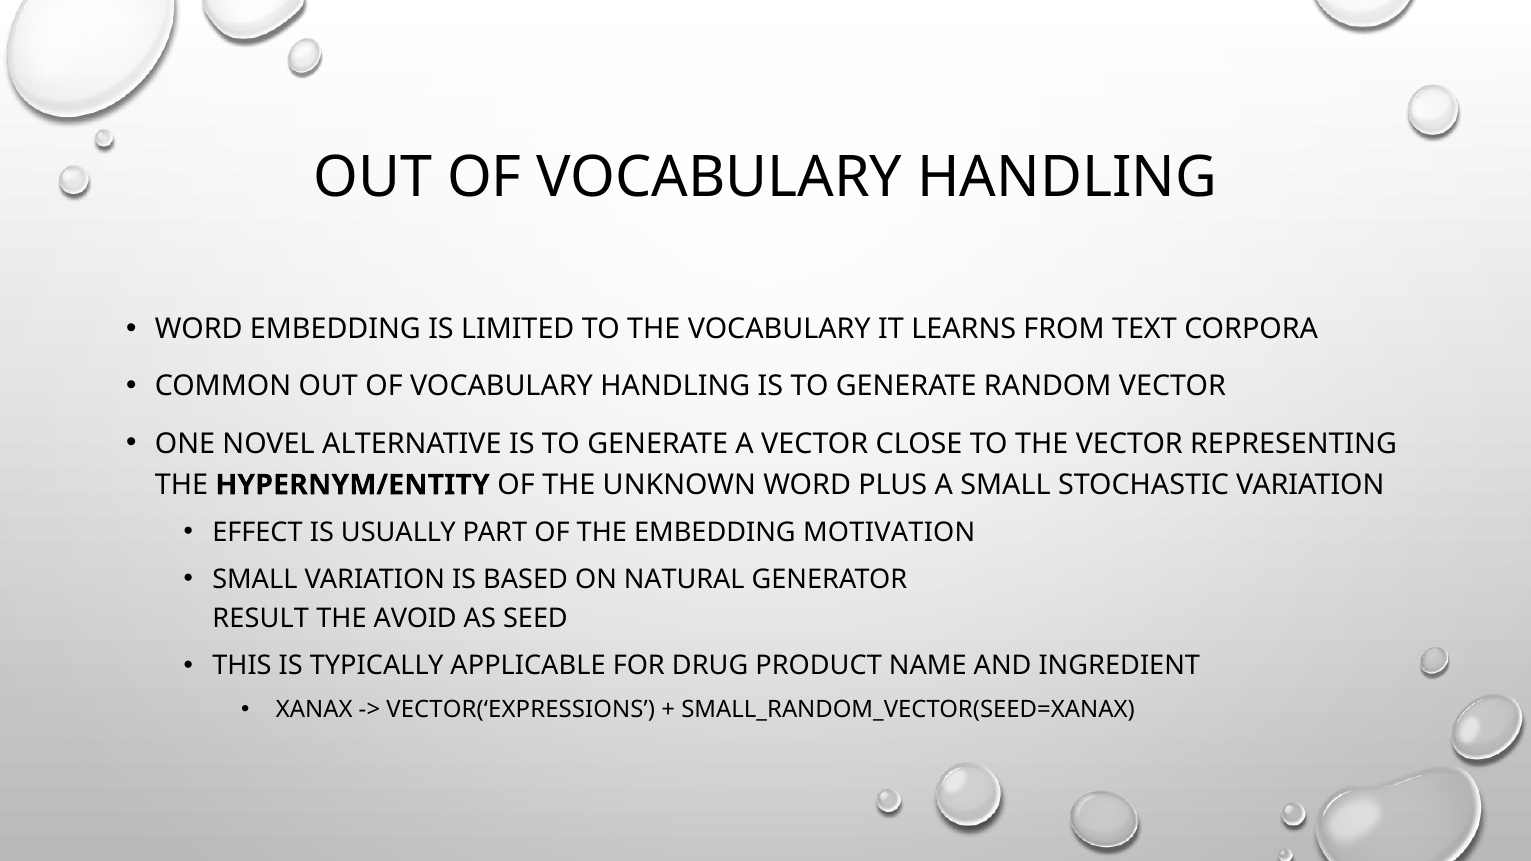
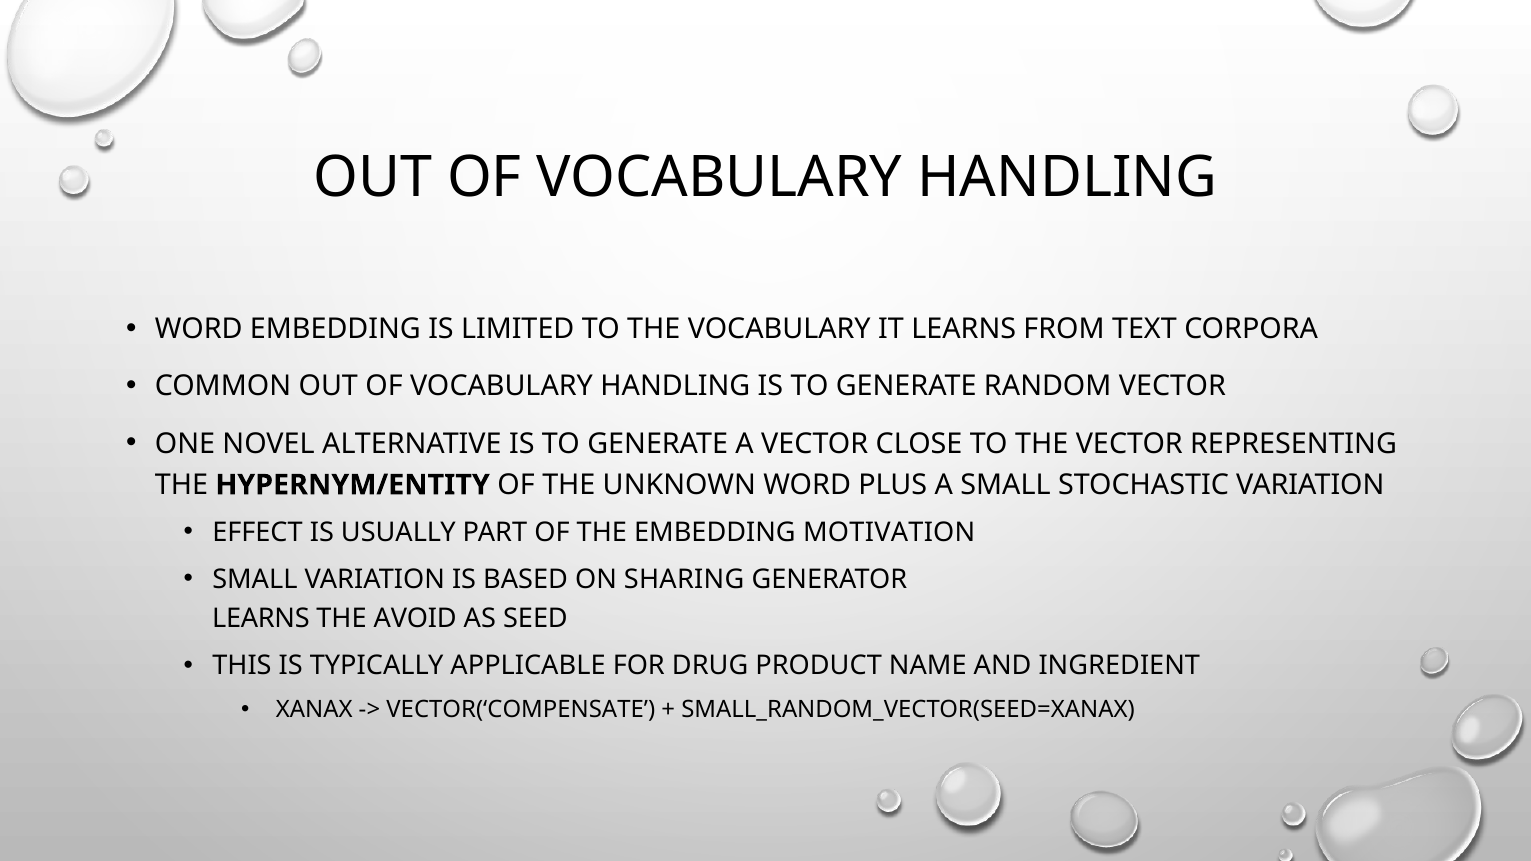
NATURAL: NATURAL -> SHARING (684, 580)
RESULT: RESULT -> LEARNS (261, 619)
VECTOR(‘EXPRESSIONS: VECTOR(‘EXPRESSIONS -> VECTOR(‘COMPENSATE (521, 710)
